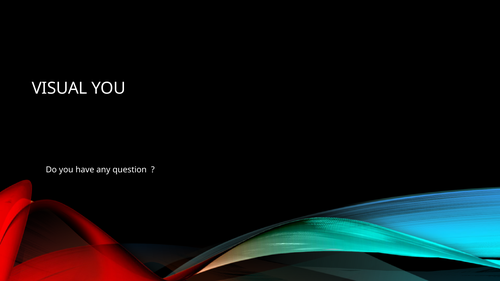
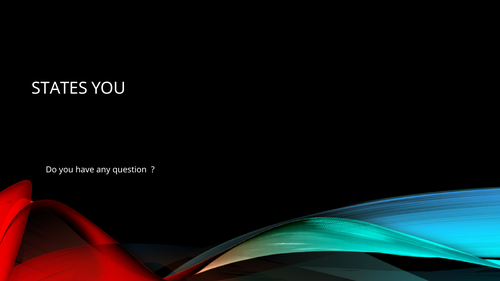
VISUAL: VISUAL -> STATES (60, 88)
